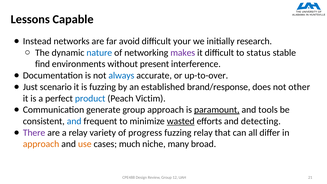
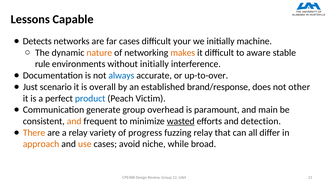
Instead: Instead -> Detects (37, 41)
far avoid: avoid -> cases (129, 41)
research: research -> machine (254, 41)
nature colour: blue -> orange (99, 53)
makes colour: purple -> orange (183, 53)
status: status -> aware (258, 53)
find: find -> rule (43, 64)
without present: present -> initially (154, 64)
is fuzzing: fuzzing -> overall (103, 87)
group approach: approach -> overhead (166, 110)
paramount underline: present -> none (217, 110)
tools: tools -> main (268, 110)
and colour: blue -> orange (74, 121)
detecting: detecting -> detection (261, 121)
There colour: purple -> orange (34, 133)
much: much -> avoid (130, 144)
many: many -> while (178, 144)
